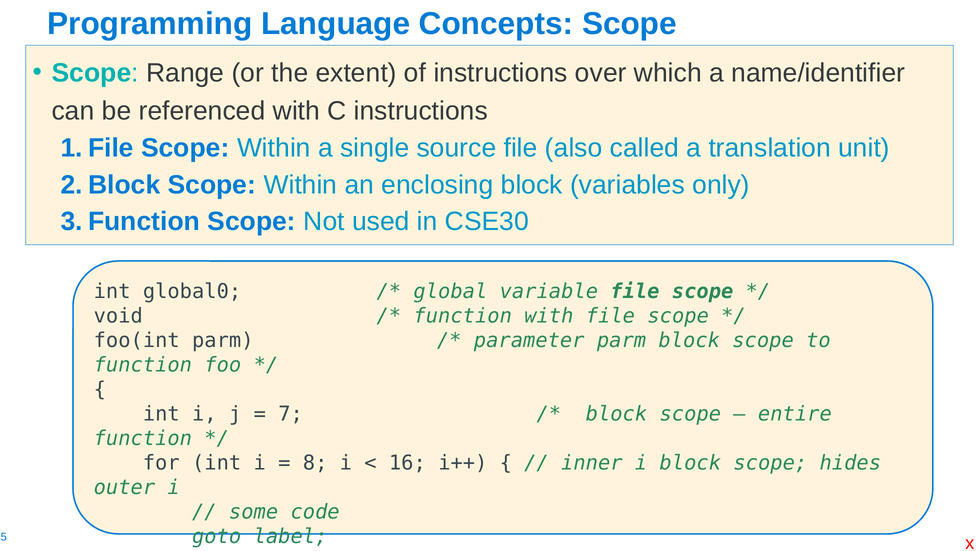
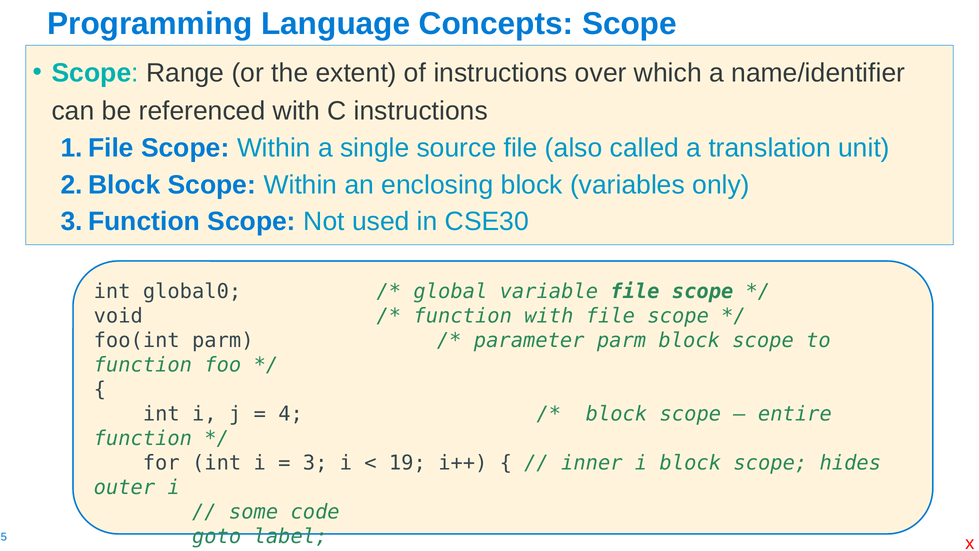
7: 7 -> 4 (291, 414)
8: 8 -> 3 (315, 463)
16: 16 -> 19 (407, 463)
